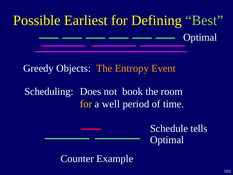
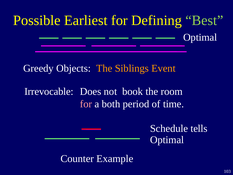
Entropy: Entropy -> Siblings (132, 68)
Scheduling: Scheduling -> Irrevocable (49, 91)
for colour: yellow -> pink (86, 104)
well: well -> both (111, 104)
